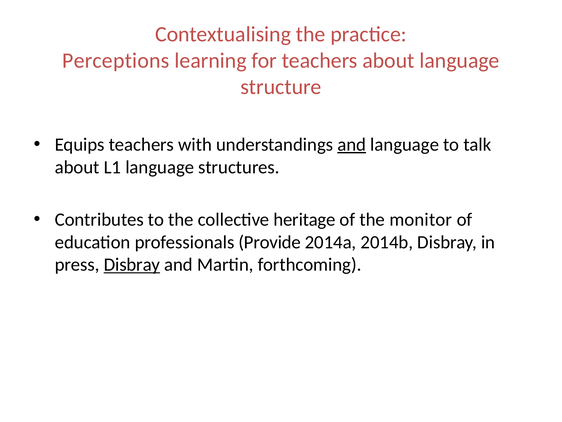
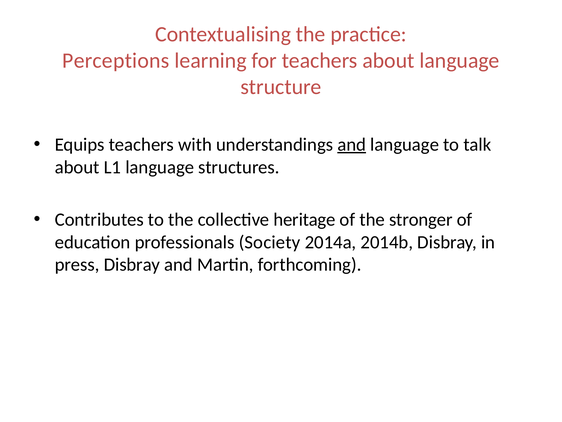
monitor: monitor -> stronger (421, 219)
Provide: Provide -> Society (269, 242)
Disbray underline: present -> none (132, 264)
